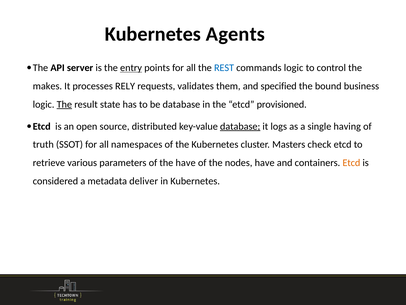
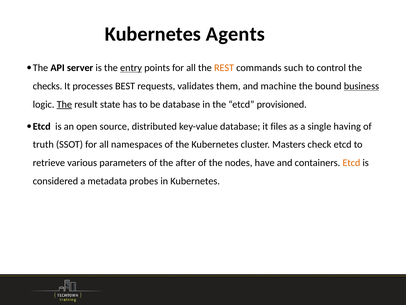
REST colour: blue -> orange (224, 68)
commands logic: logic -> such (294, 68)
makes: makes -> checks (47, 86)
RELY: RELY -> BEST (125, 86)
specified: specified -> machine (279, 86)
business underline: none -> present (361, 86)
database underline: present -> none (240, 126)
logs: logs -> files (279, 126)
the have: have -> after (186, 163)
deliver: deliver -> probes (144, 181)
